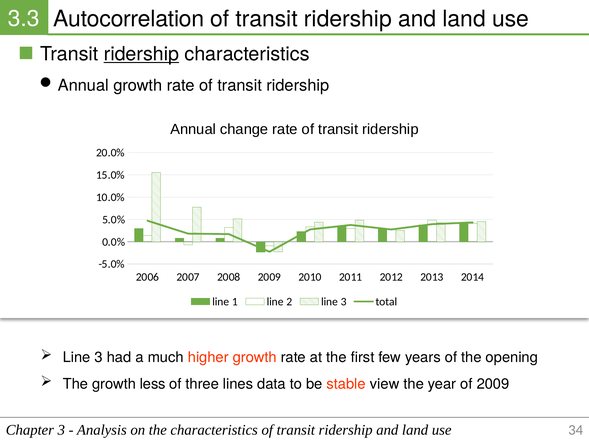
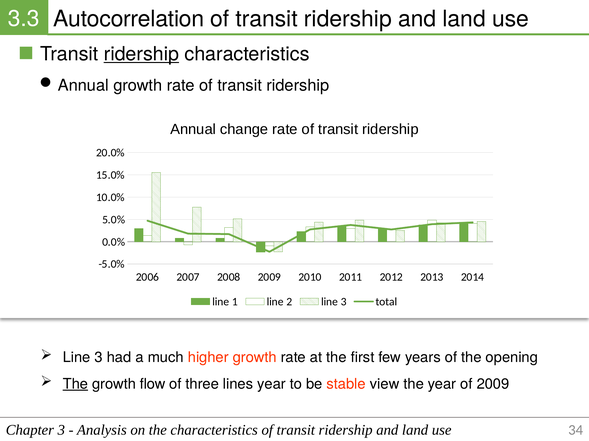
The underline: none -> present (75, 385)
less: less -> flow (153, 385)
lines data: data -> year (271, 385)
